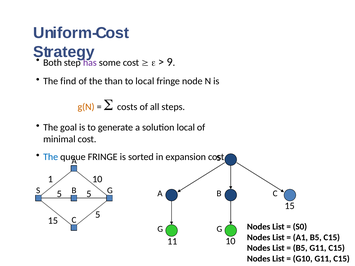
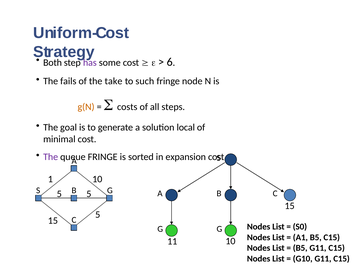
9: 9 -> 6 (170, 62)
find: find -> fails (68, 81)
than: than -> take (114, 81)
to local: local -> such (145, 81)
The colour: blue -> purple (51, 157)
